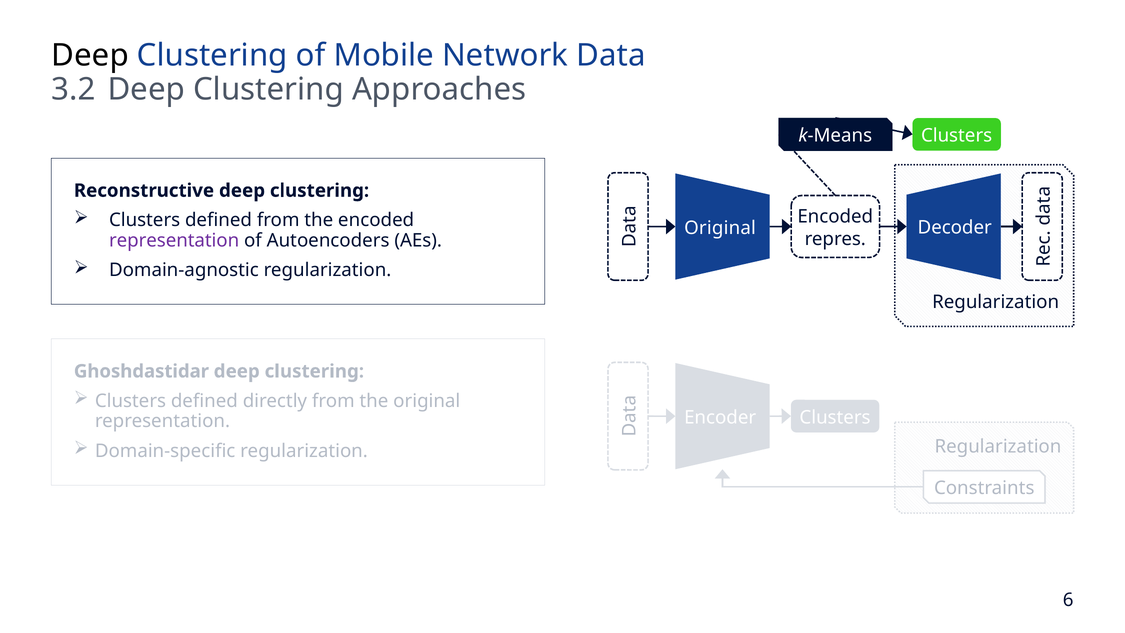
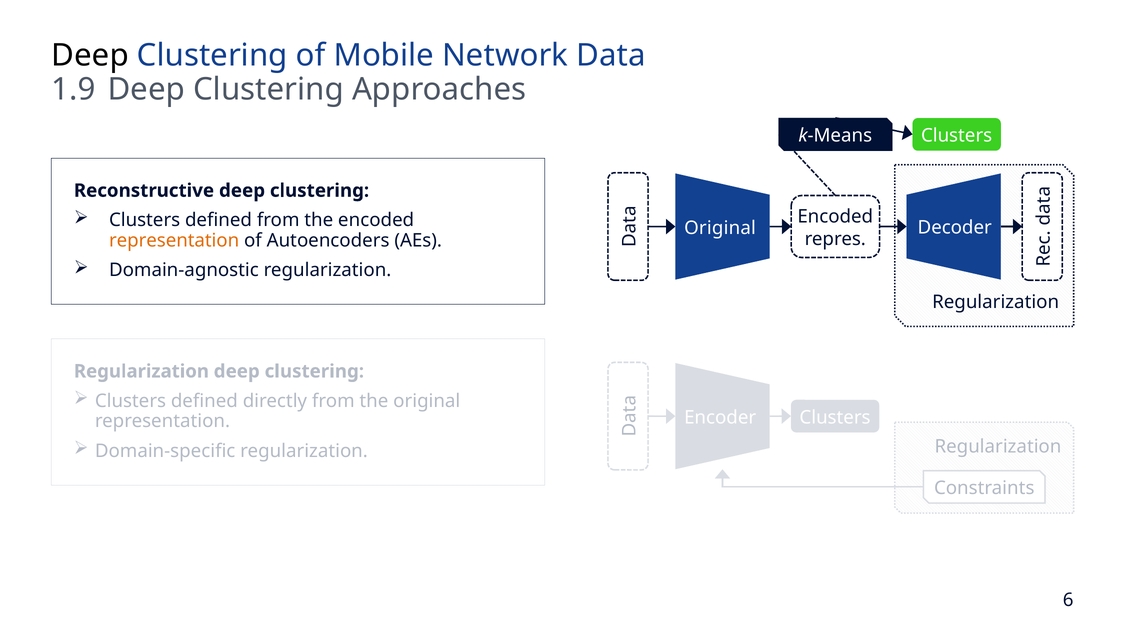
3.2: 3.2 -> 1.9 (73, 89)
representation colour: purple -> orange (174, 240)
Ghoshdastidar: Ghoshdastidar -> Regularization (141, 371)
